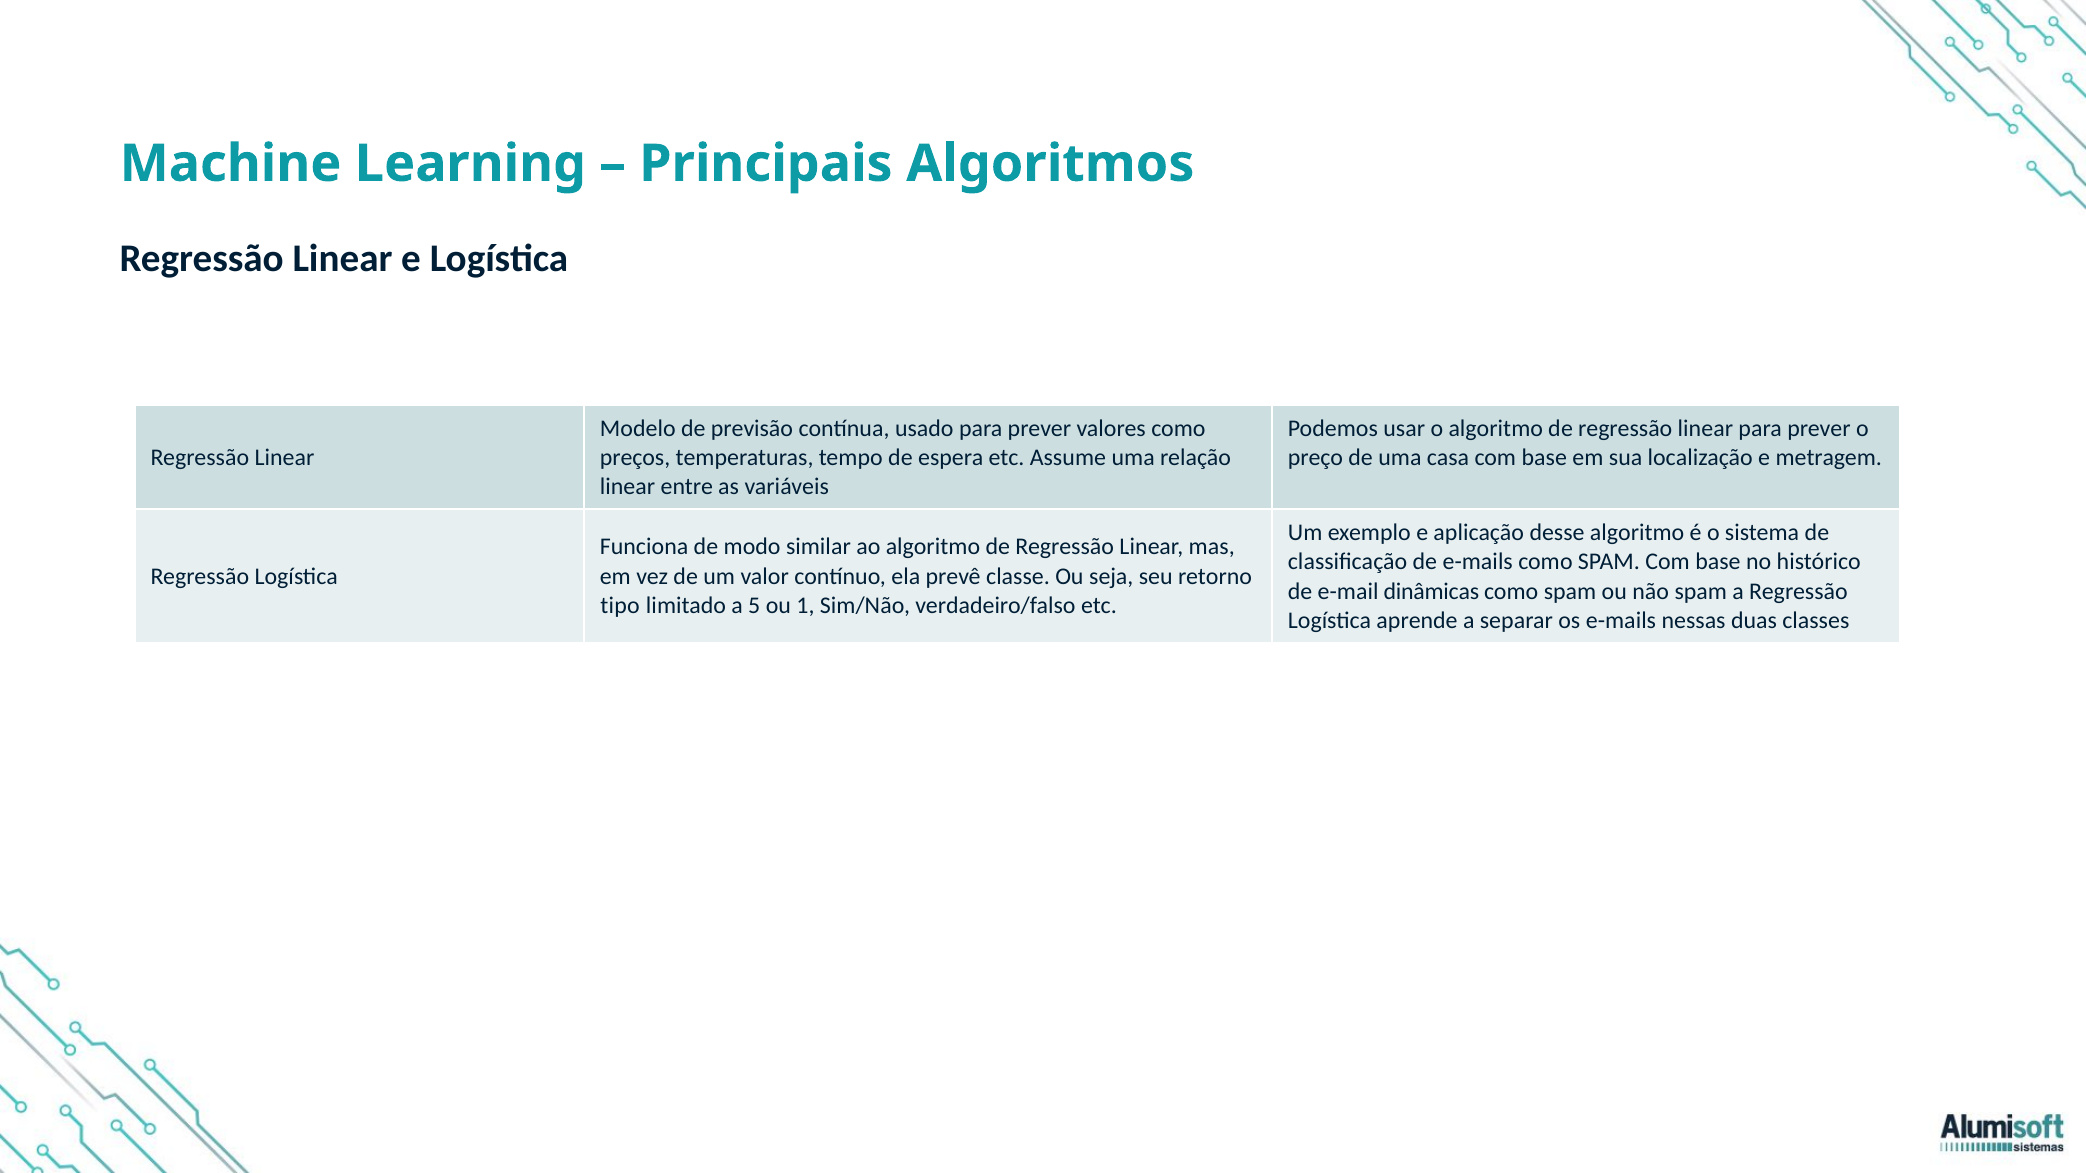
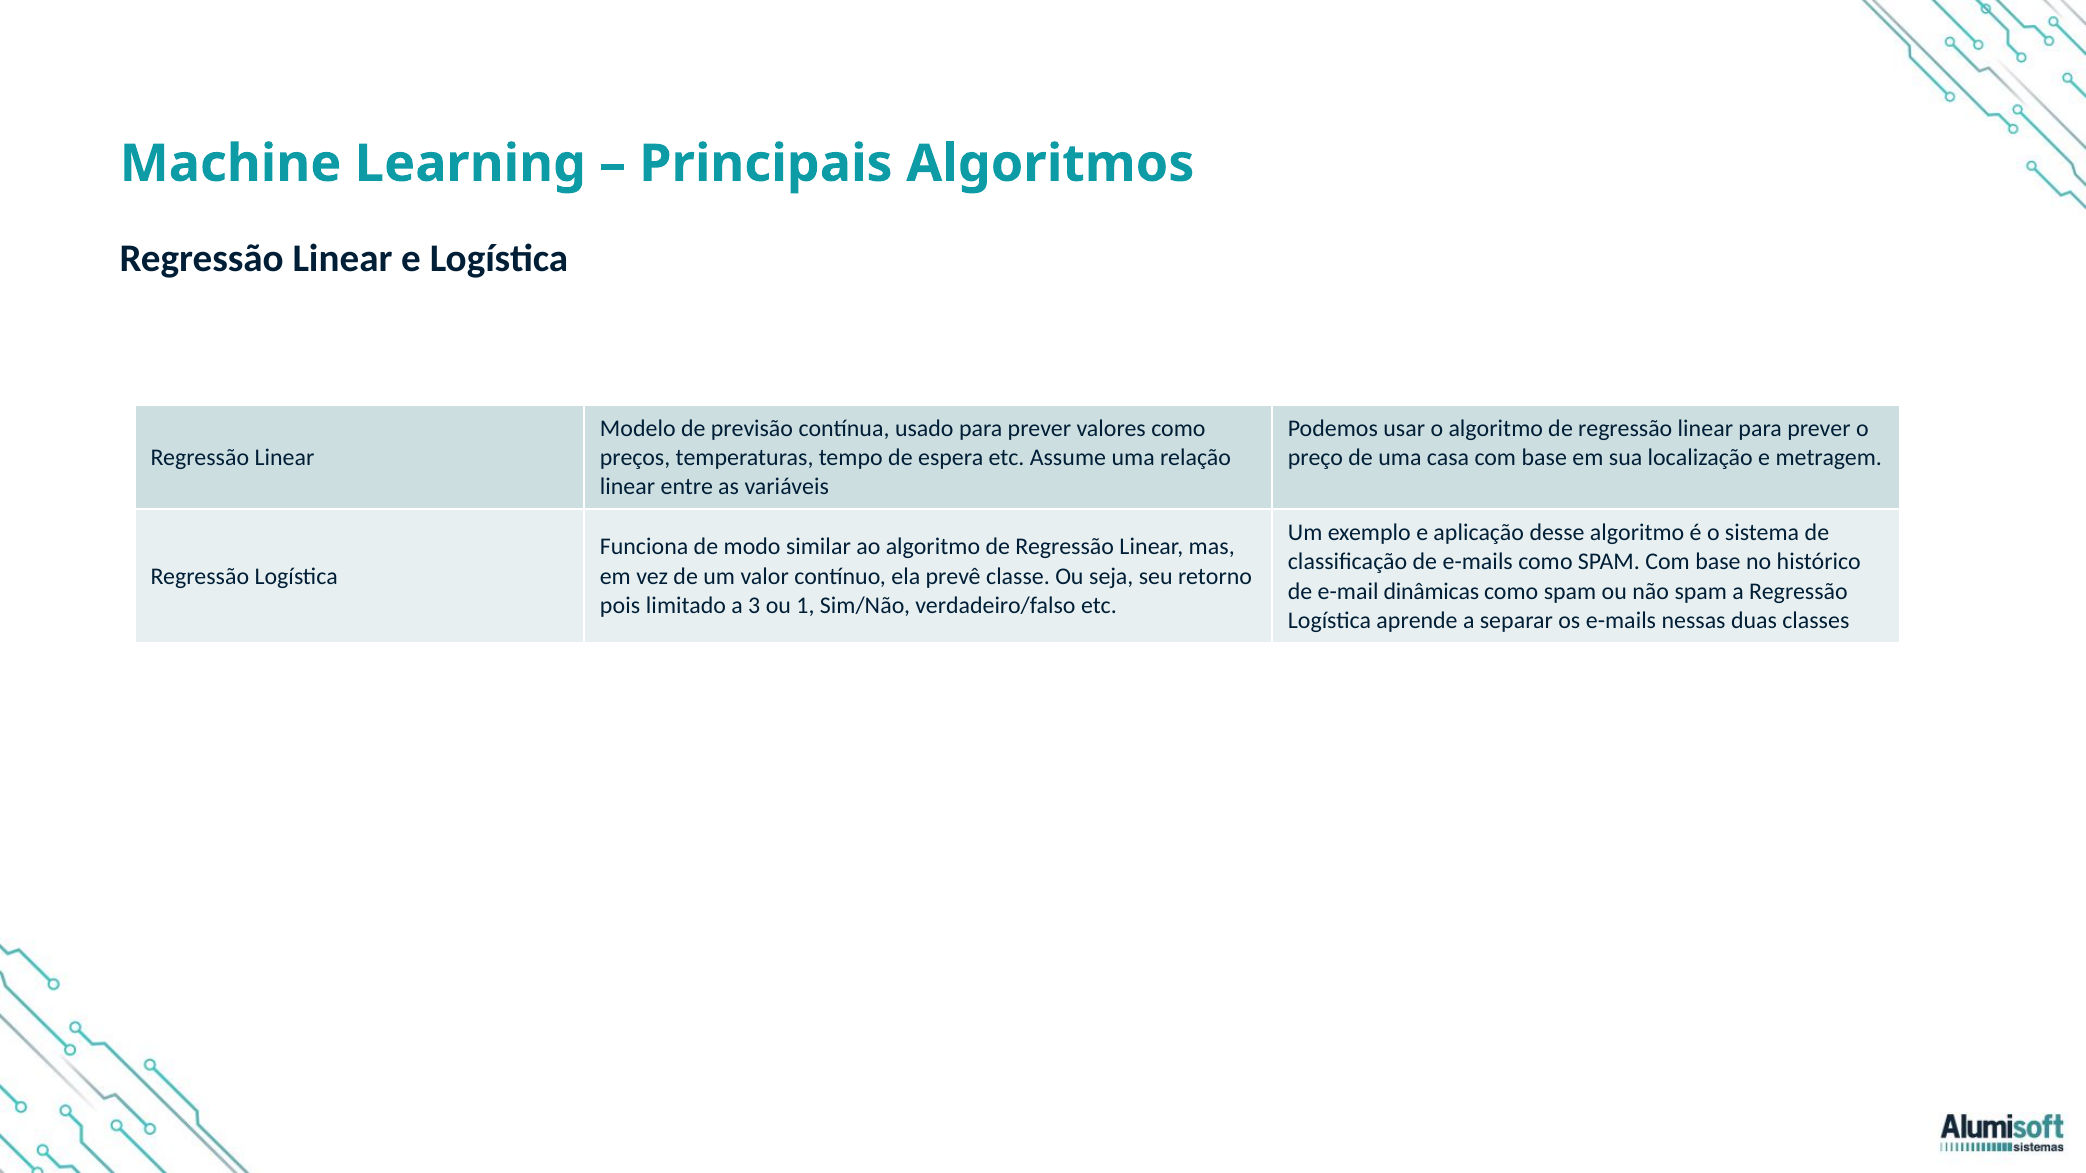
tipo: tipo -> pois (620, 606)
5: 5 -> 3 (754, 606)
